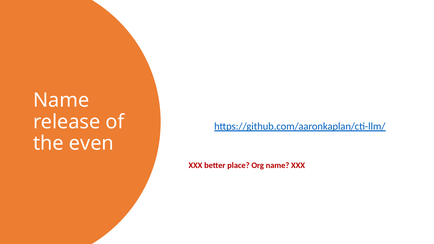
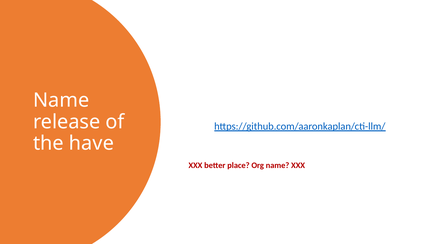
even: even -> have (91, 143)
